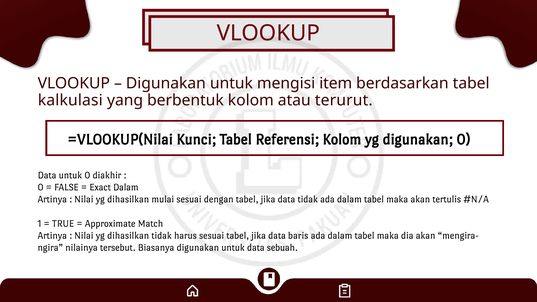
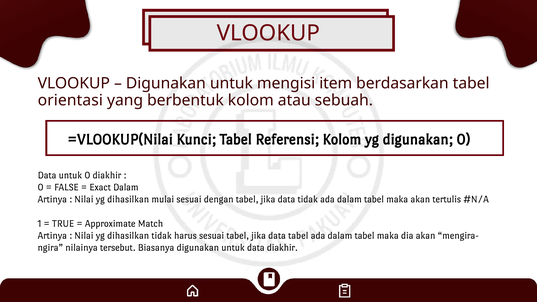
kalkulasi: kalkulasi -> orientasi (70, 100)
terurut: terurut -> sebuah (344, 100)
data baris: baris -> tabel (298, 236)
data sebuah: sebuah -> diakhir (282, 248)
